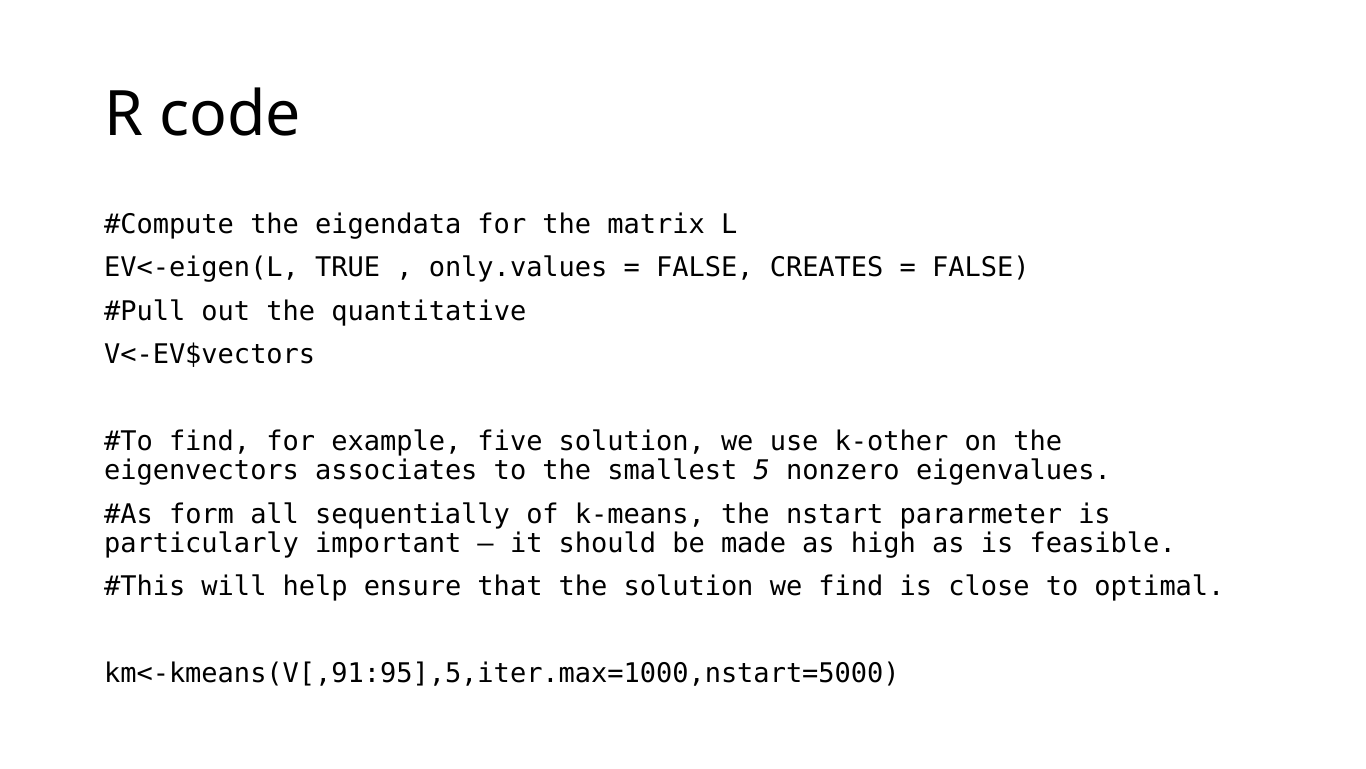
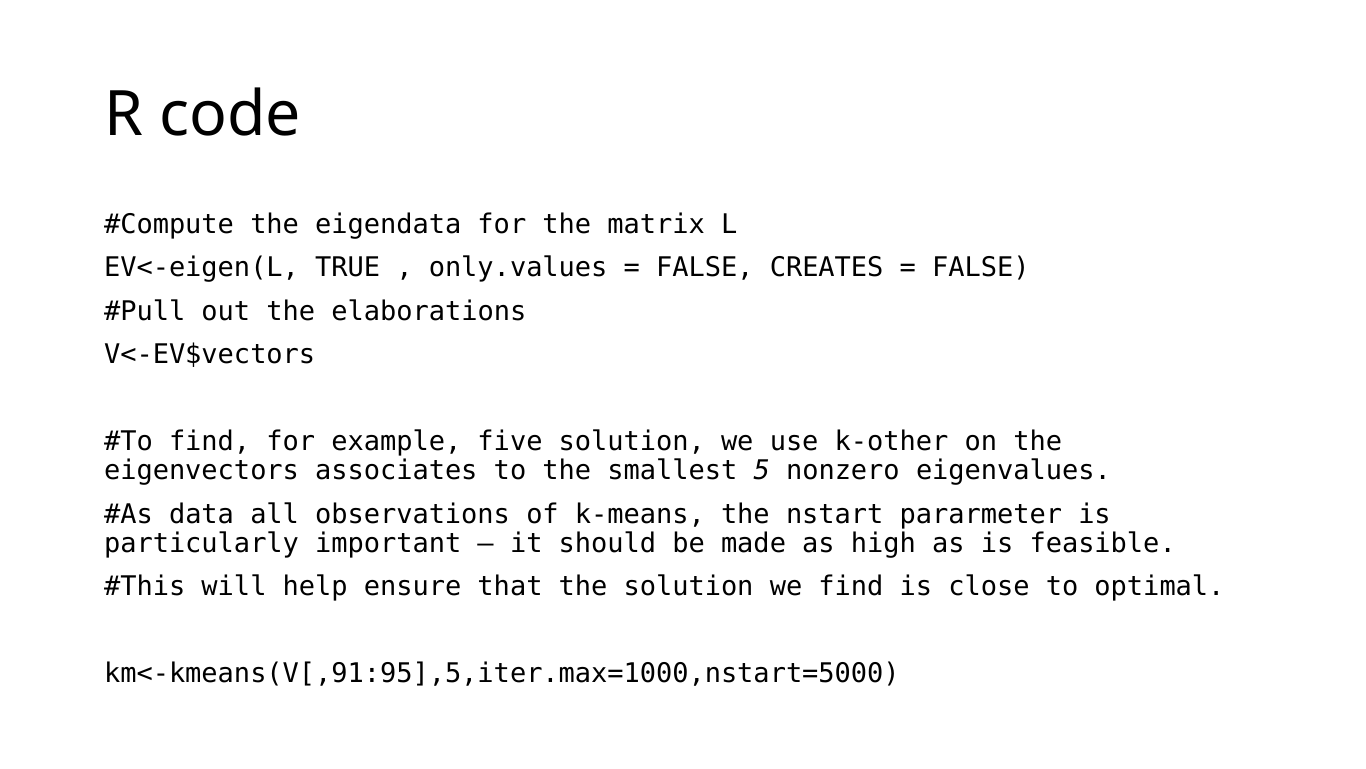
quantitative: quantitative -> elaborations (429, 311)
form: form -> data (202, 514)
sequentially: sequentially -> observations (413, 514)
